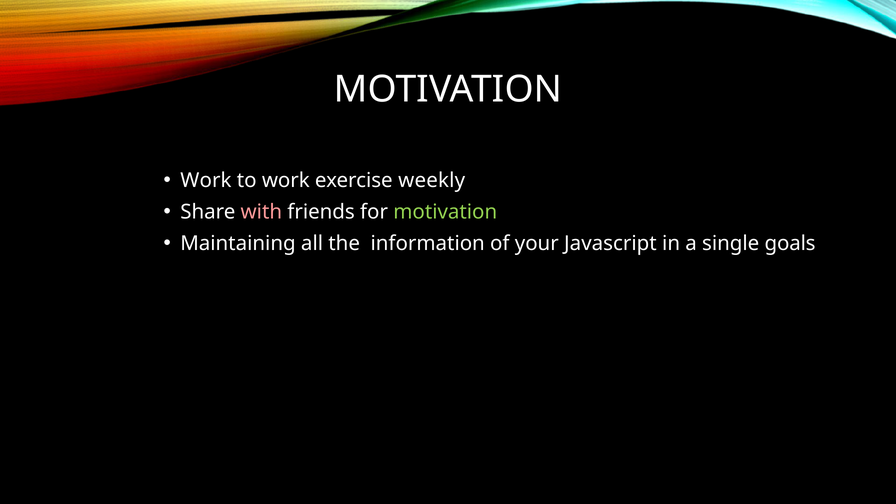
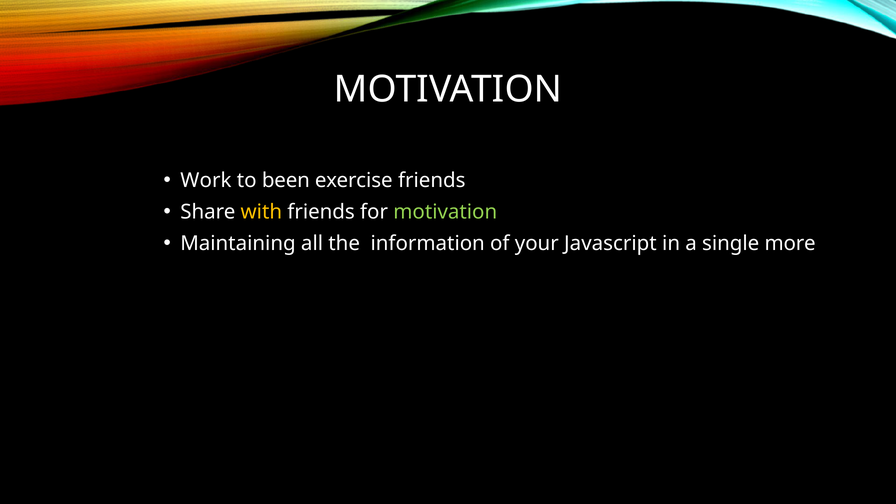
to work: work -> been (286, 180)
exercise weekly: weekly -> friends (432, 180)
with colour: pink -> yellow (261, 212)
goals: goals -> more (790, 243)
